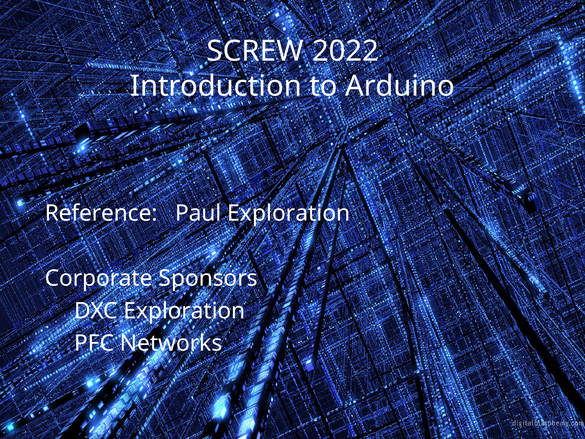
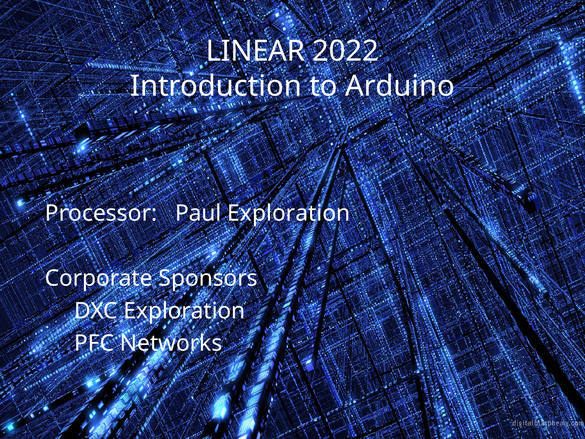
SCREW: SCREW -> LINEAR (255, 51)
Reference: Reference -> Processor (101, 213)
